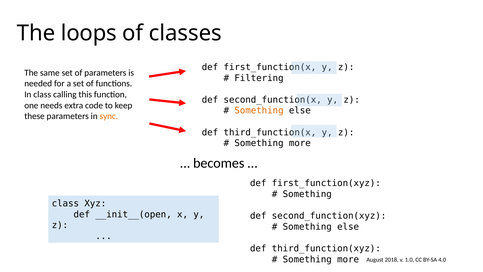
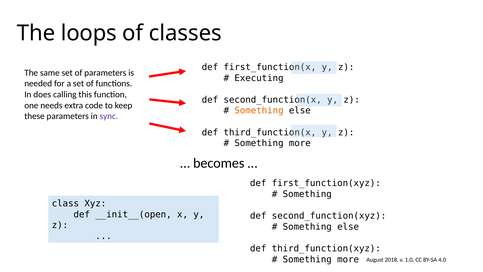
Filtering: Filtering -> Executing (259, 78)
In class: class -> does (42, 94)
sync colour: orange -> purple (109, 116)
